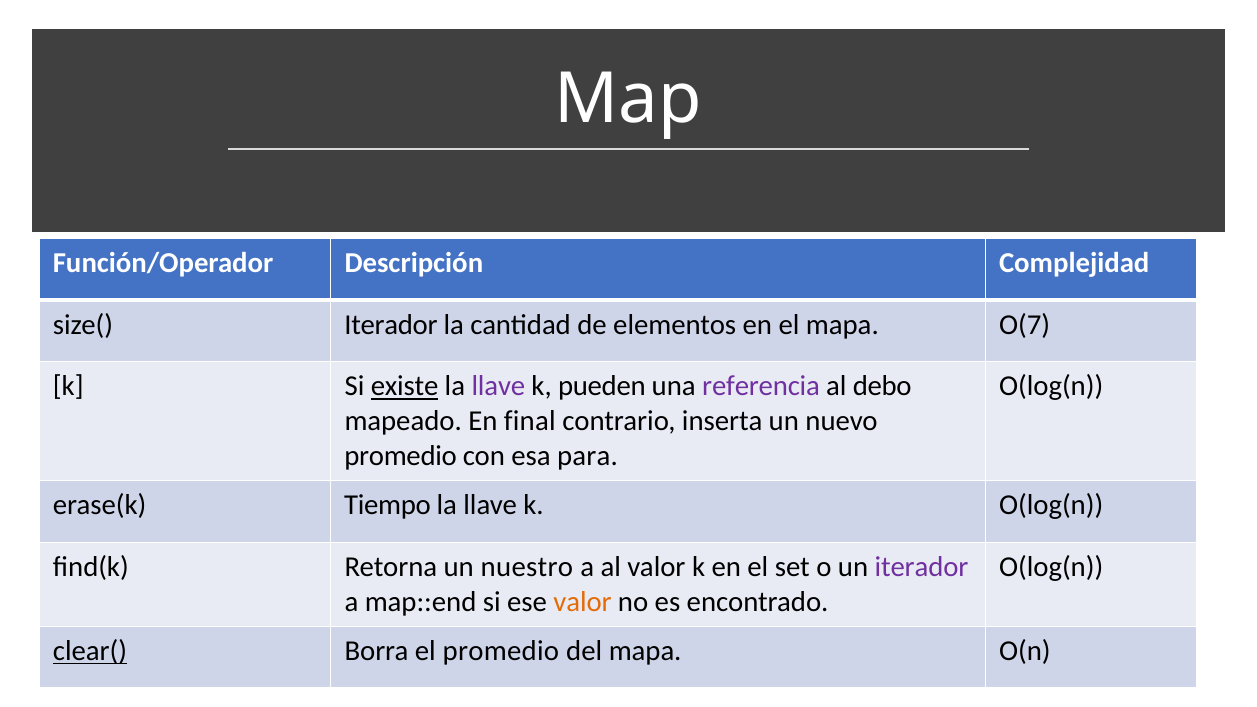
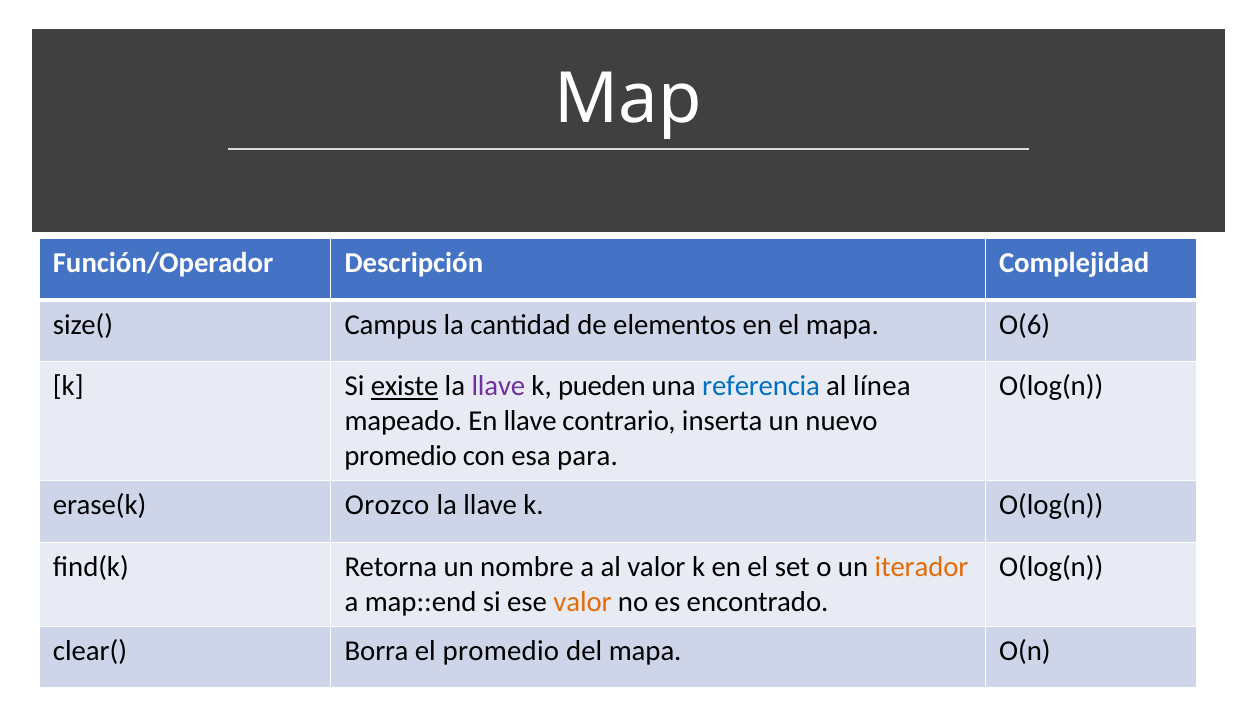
size( Iterador: Iterador -> Campus (391, 325)
O(7: O(7 -> O(6 (1025, 325)
referencia colour: purple -> blue (761, 386)
debo: debo -> línea (882, 386)
En final: final -> llave (530, 421)
Tiempo: Tiempo -> Orozco (387, 505)
nuestro: nuestro -> nombre (527, 567)
iterador colour: purple -> orange (921, 567)
clear( underline: present -> none (90, 651)
